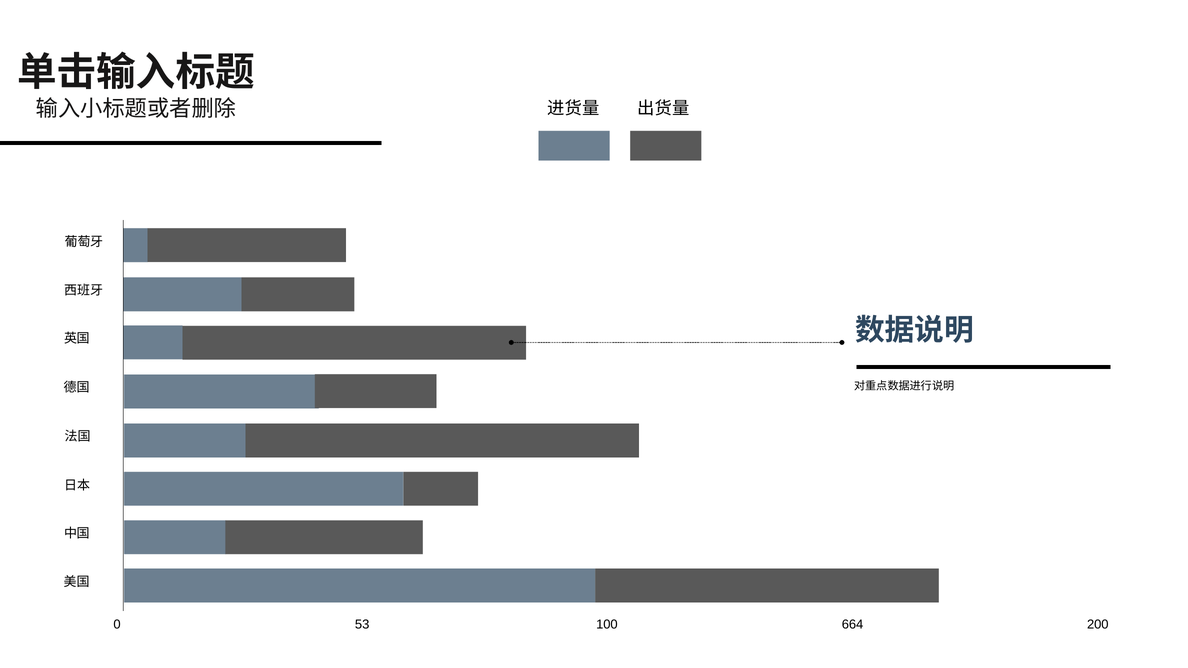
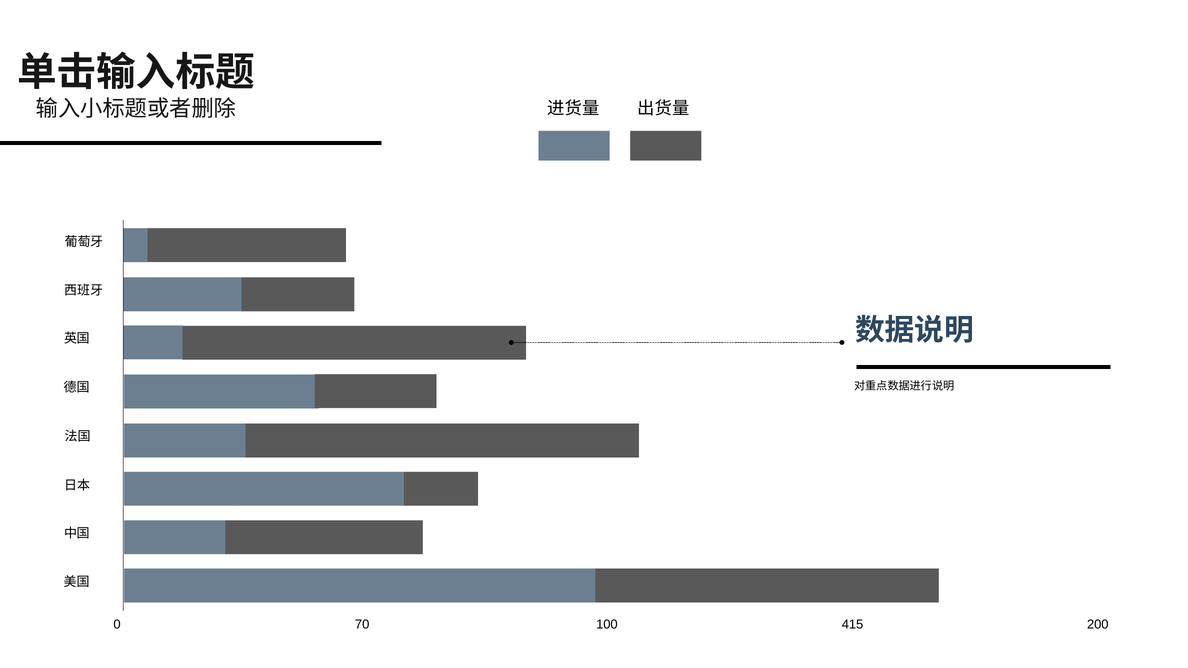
53: 53 -> 70 (362, 625)
664: 664 -> 415 (853, 625)
